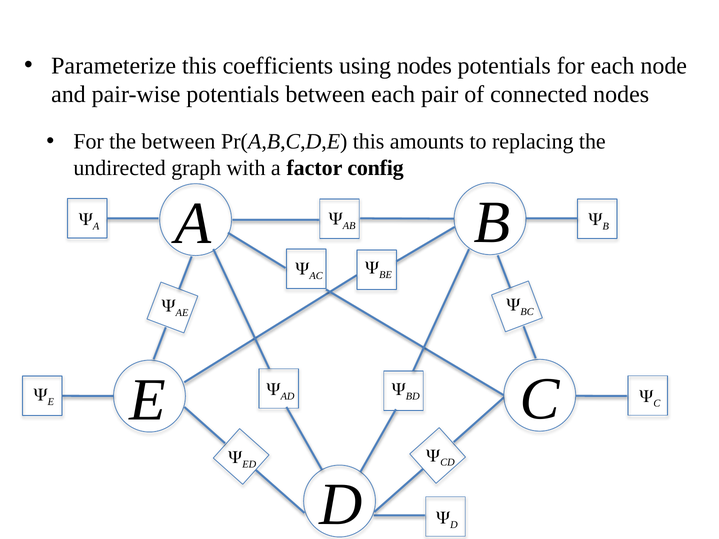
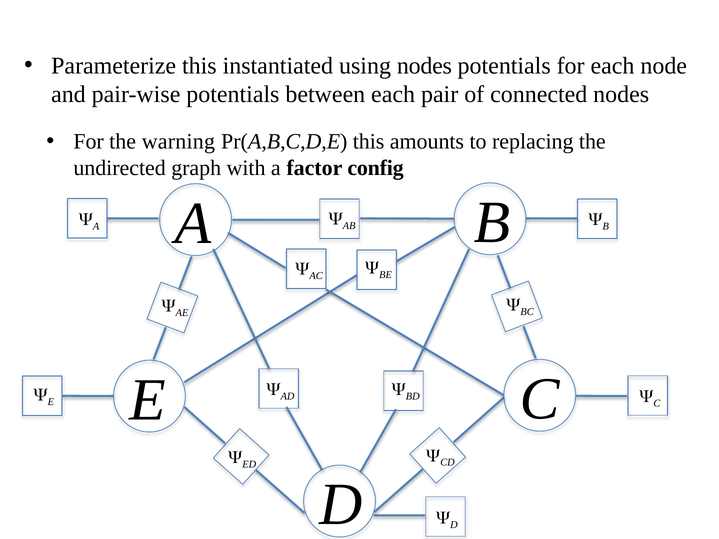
coefficients: coefficients -> instantiated (278, 66)
the between: between -> warning (178, 142)
